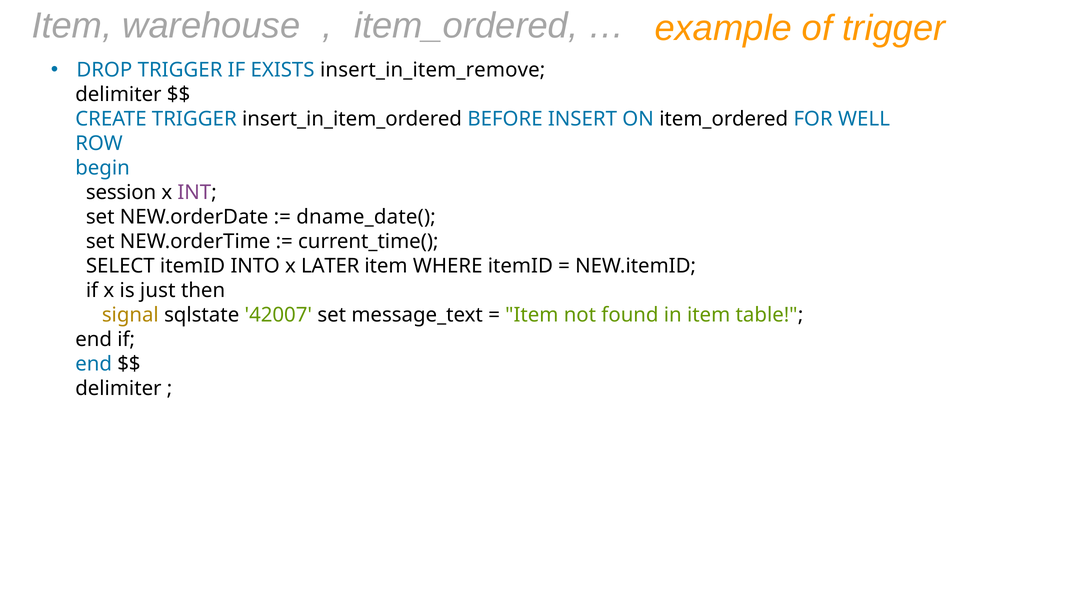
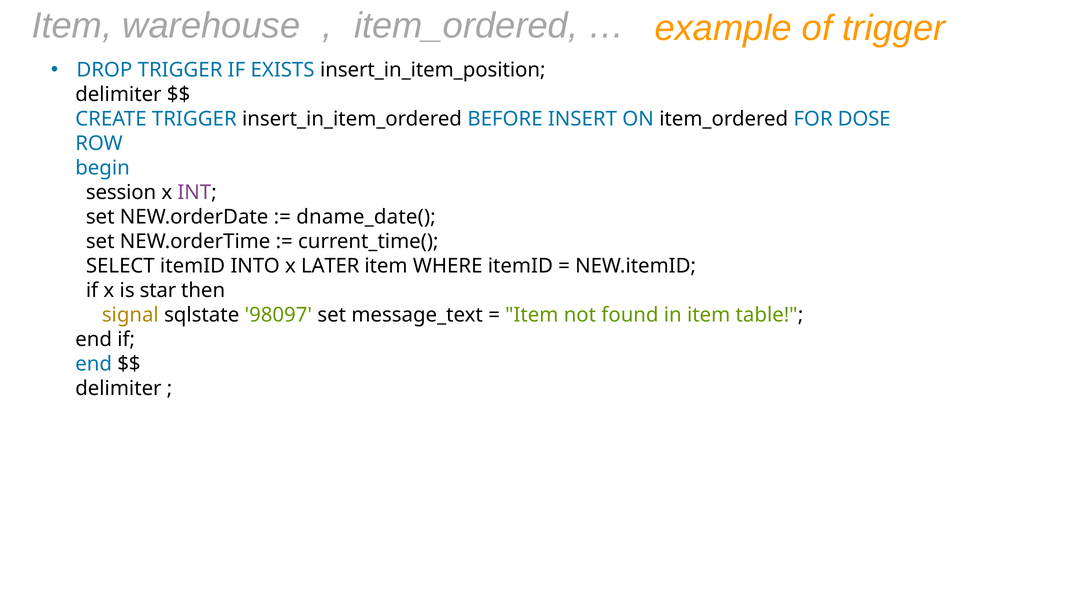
insert_in_item_remove: insert_in_item_remove -> insert_in_item_position (433, 70)
WELL: WELL -> DOSE (864, 119)
just: just -> star (158, 291)
42007: 42007 -> 98097 (278, 315)
